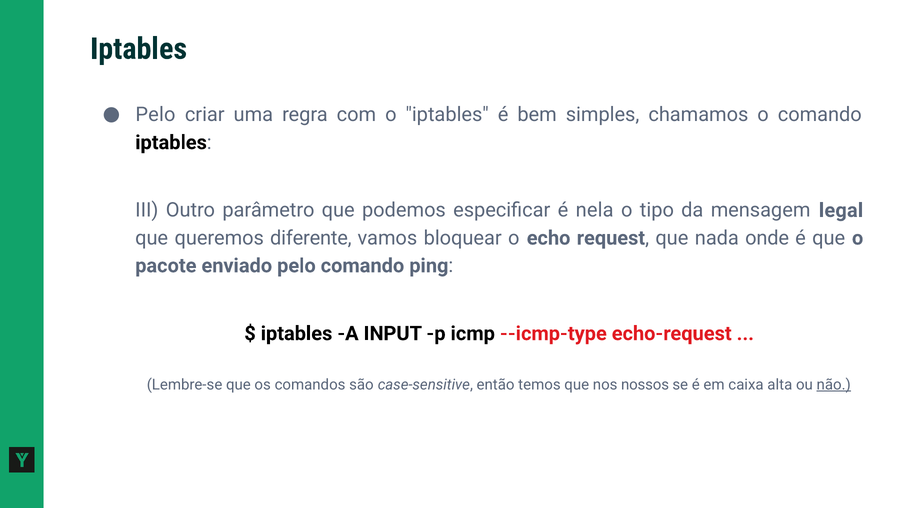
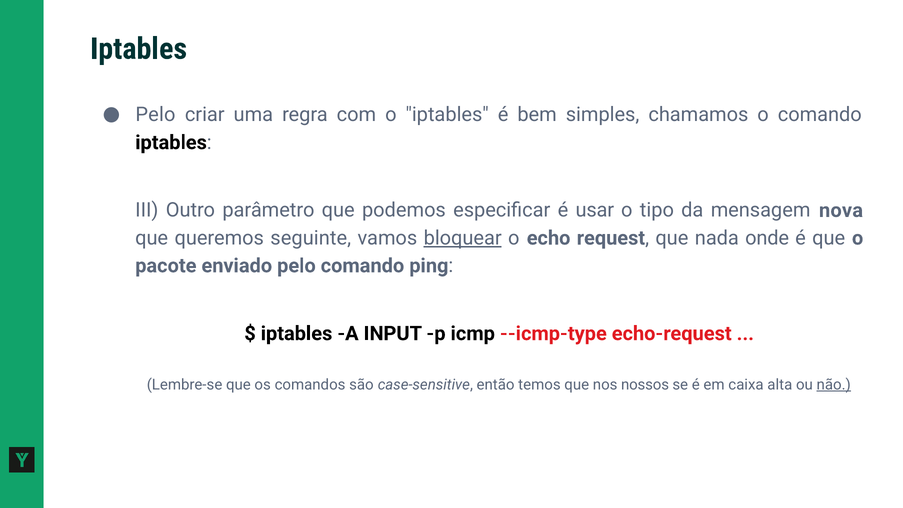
nela: nela -> usar (595, 210)
legal: legal -> nova (841, 210)
diferente: diferente -> seguinte (311, 238)
bloquear underline: none -> present (463, 238)
